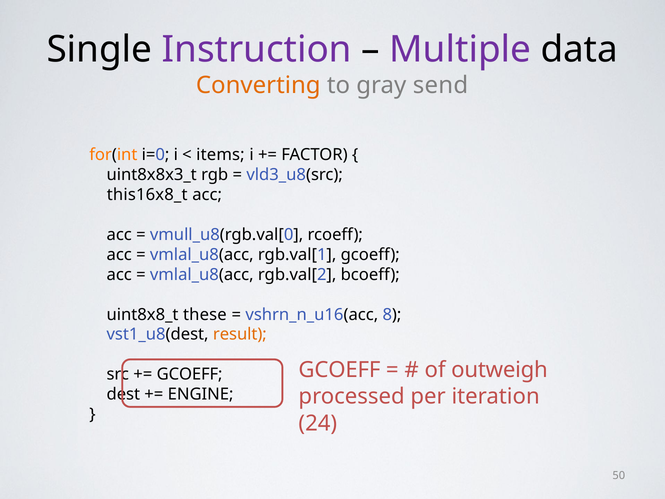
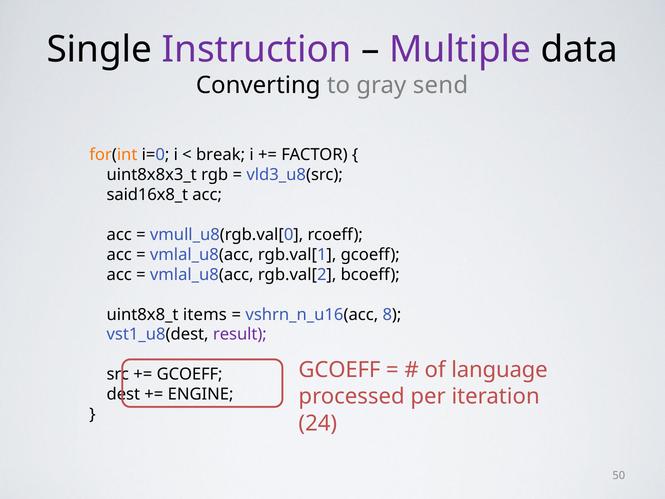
Converting colour: orange -> black (258, 85)
items: items -> break (221, 155)
this16x8_t: this16x8_t -> said16x8_t (147, 195)
these: these -> items (205, 314)
result colour: orange -> purple (240, 334)
outweigh: outweigh -> language (499, 370)
